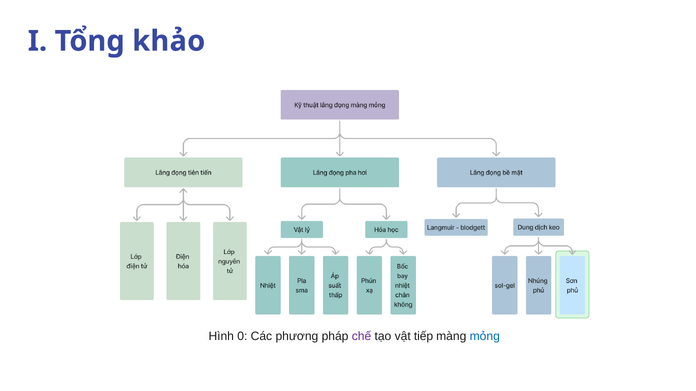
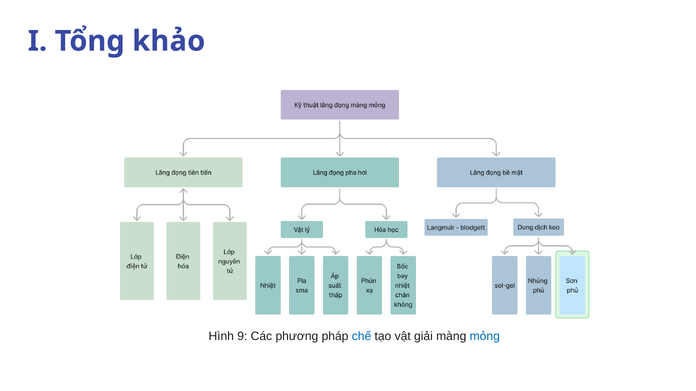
0: 0 -> 9 (242, 337)
chế colour: purple -> blue (362, 337)
tiếp: tiếp -> giải (423, 337)
